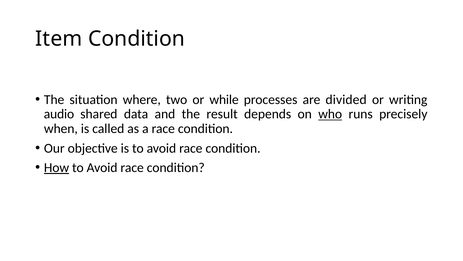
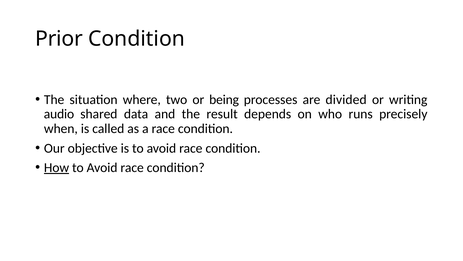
Item: Item -> Prior (59, 39)
while: while -> being (224, 99)
who underline: present -> none (330, 114)
